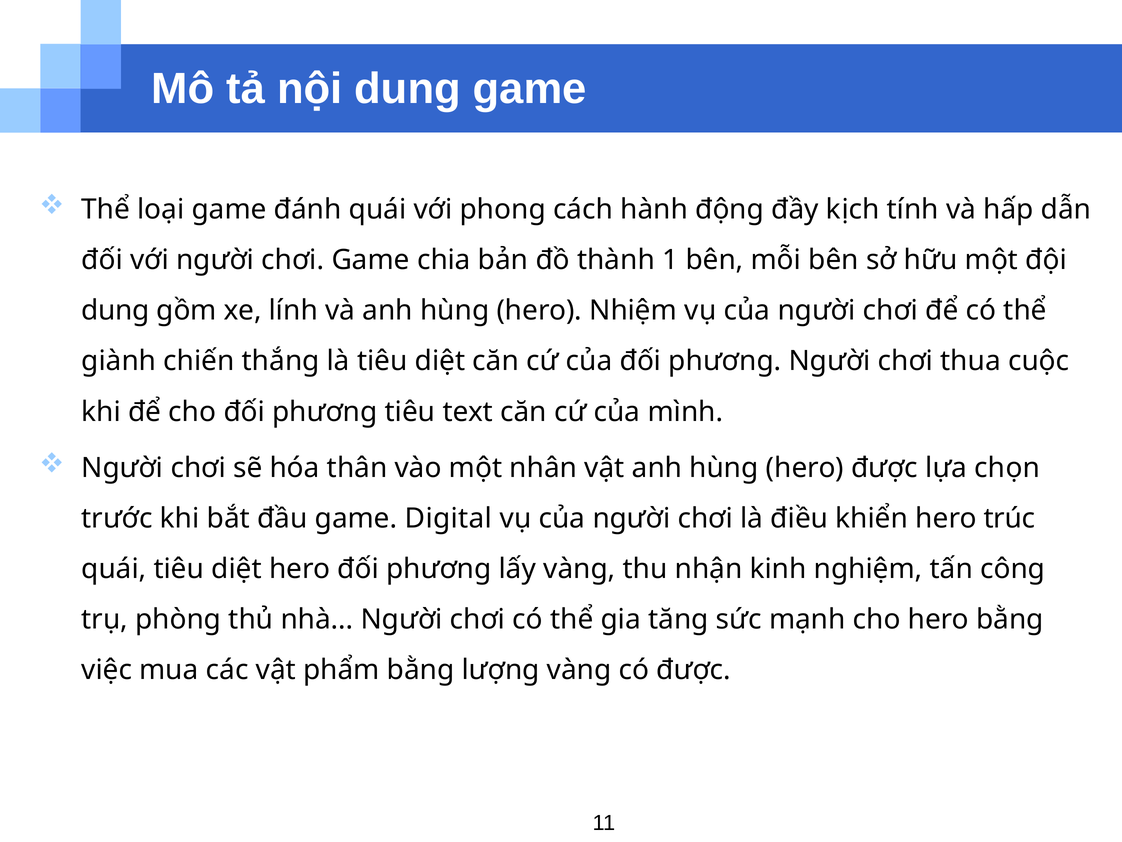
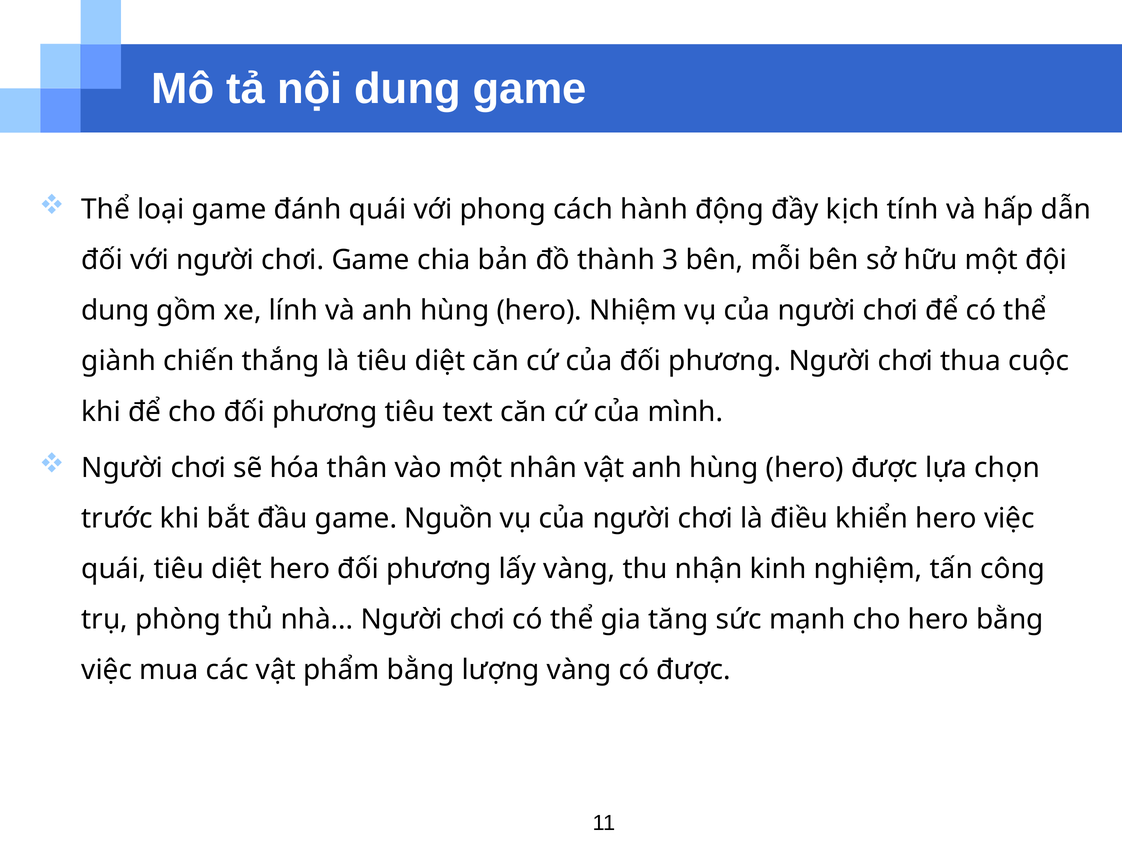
1: 1 -> 3 (670, 260)
Digital: Digital -> Nguồn (449, 518)
hero trúc: trúc -> việc (1009, 518)
